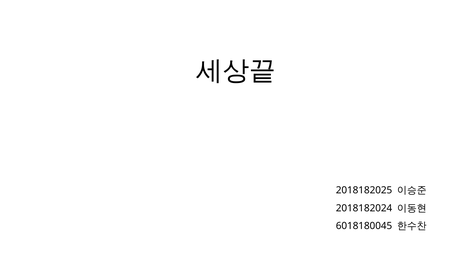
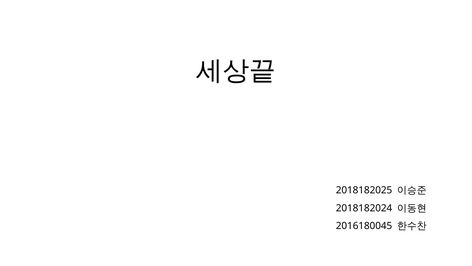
6018180045: 6018180045 -> 2016180045 (364, 225)
